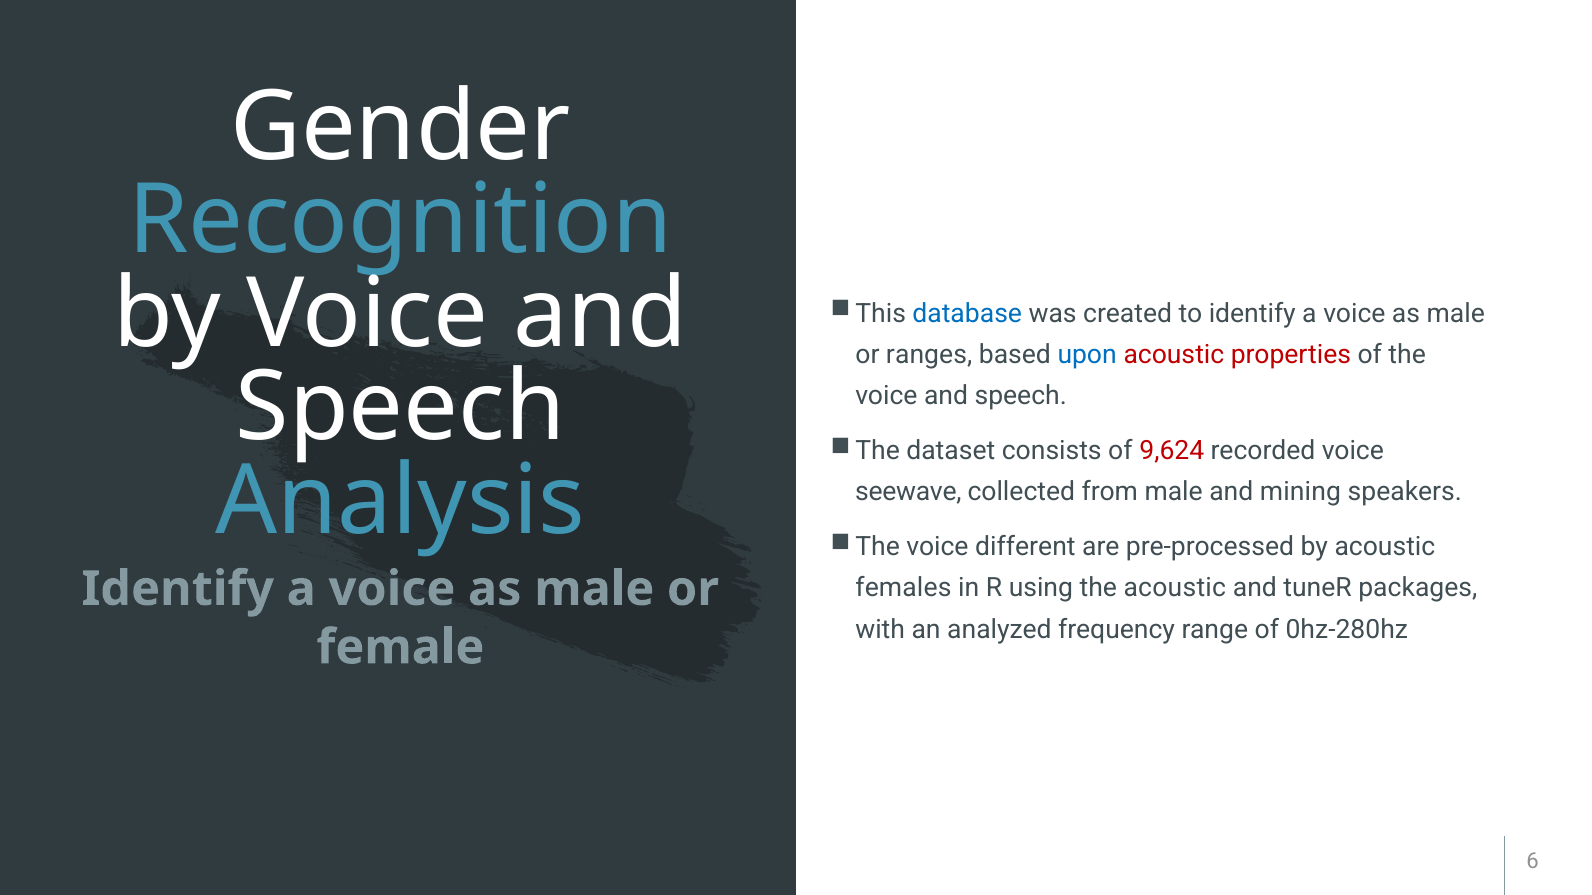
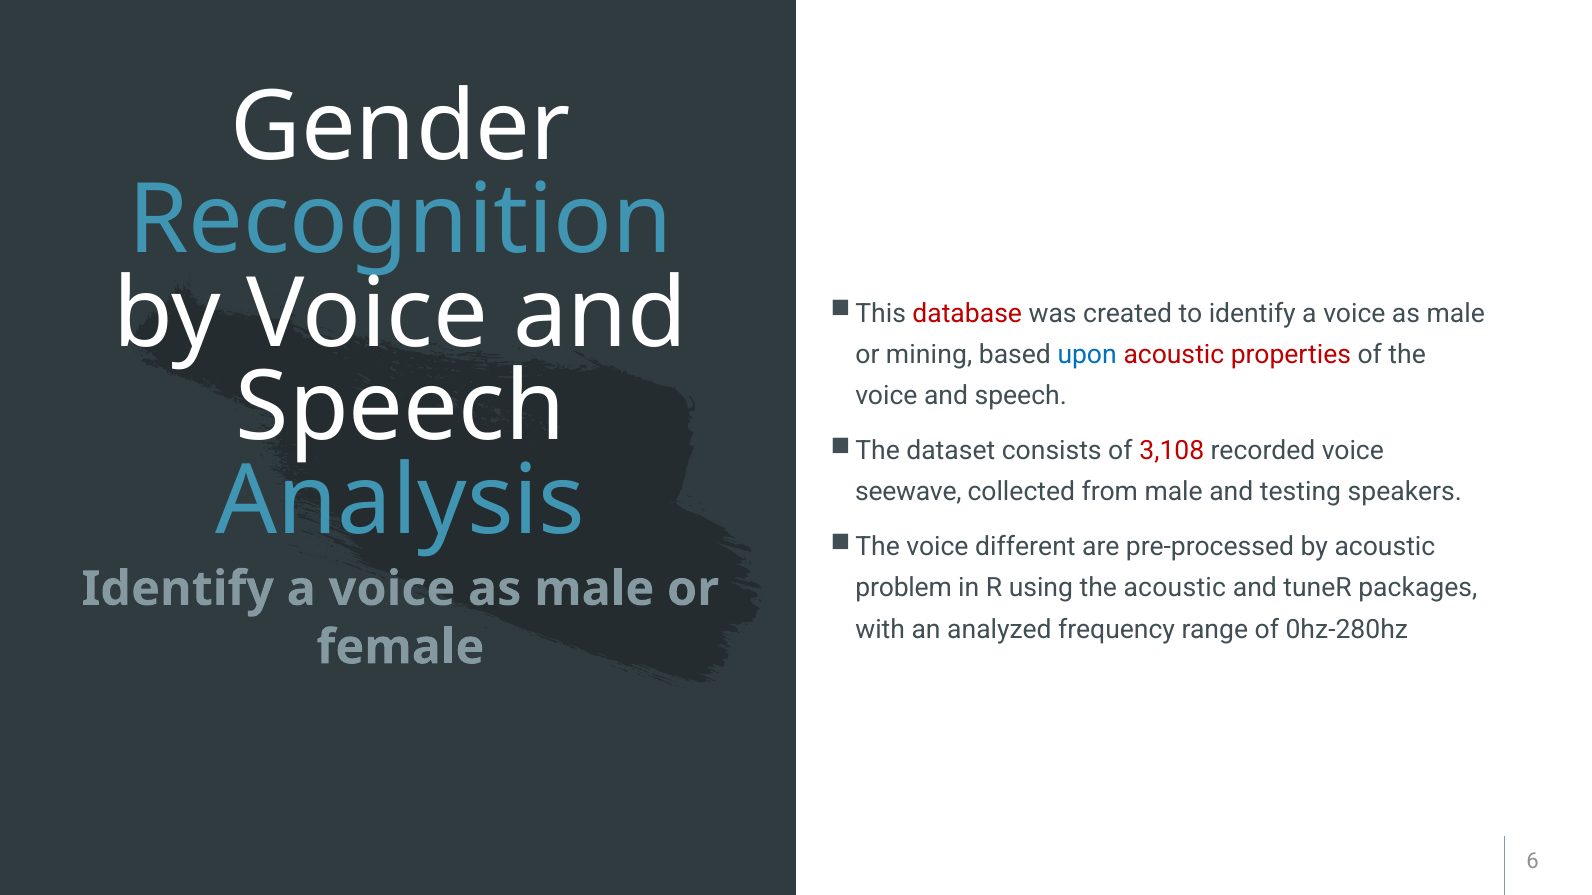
database colour: blue -> red (967, 314)
ranges: ranges -> mining (929, 355)
9,624: 9,624 -> 3,108 (1172, 451)
mining: mining -> testing (1301, 492)
females: females -> problem (904, 588)
